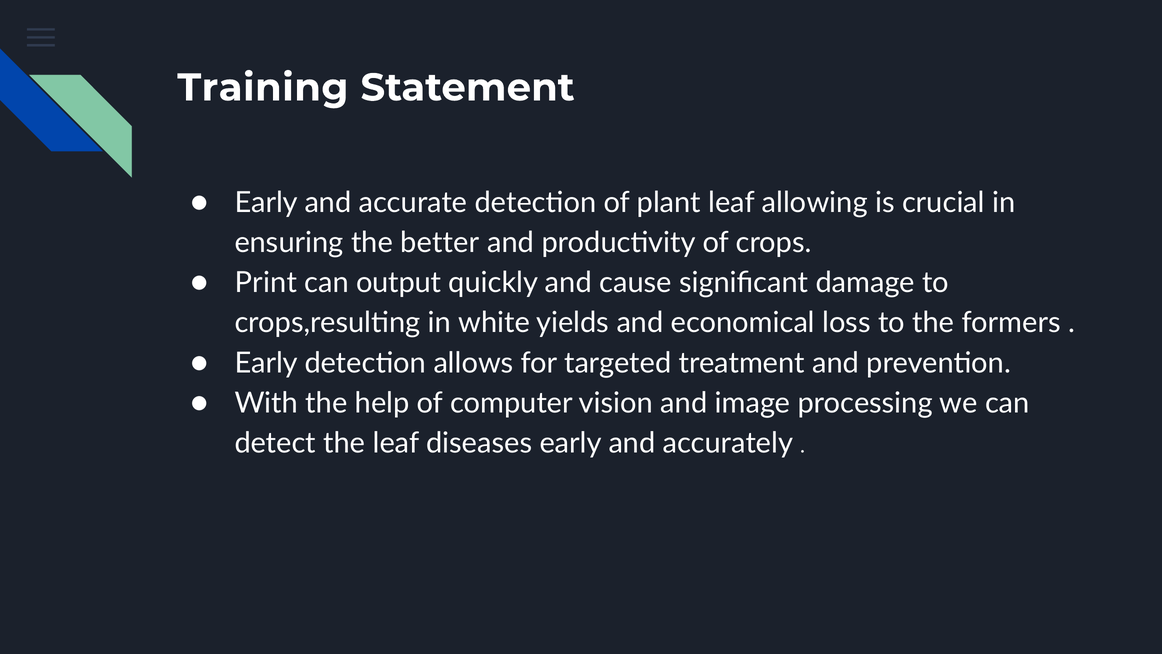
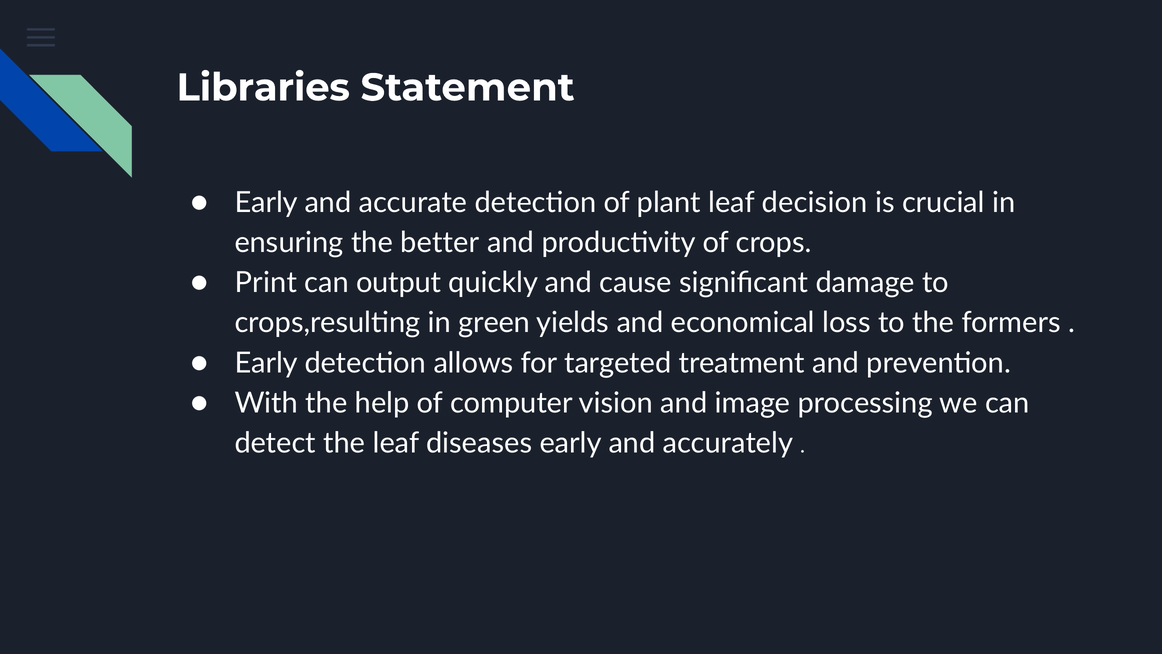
Training: Training -> Libraries (263, 88)
allowing: allowing -> decision (815, 203)
white: white -> green (494, 323)
